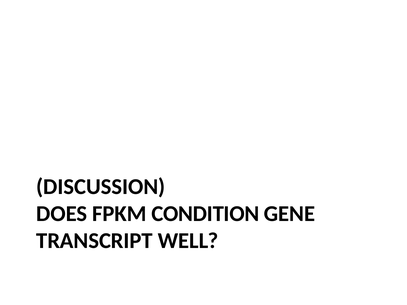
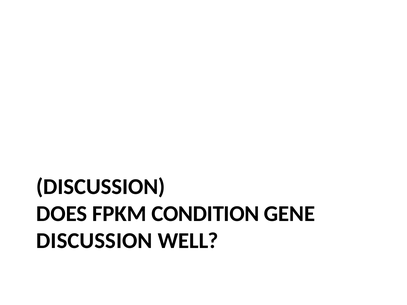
TRANSCRIPT: TRANSCRIPT -> DISCUSSION (94, 241)
